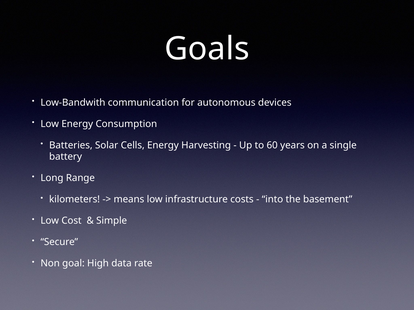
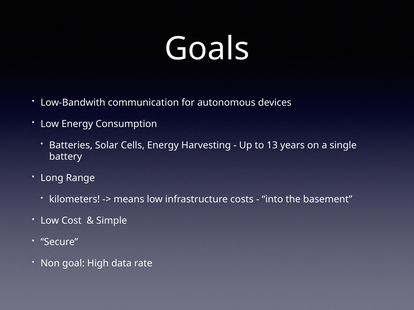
60: 60 -> 13 (272, 145)
